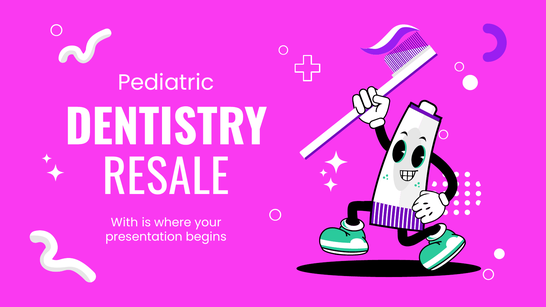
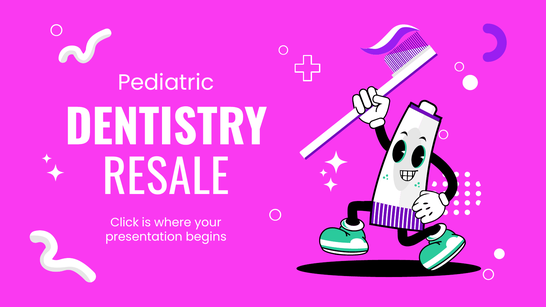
With: With -> Click (125, 223)
